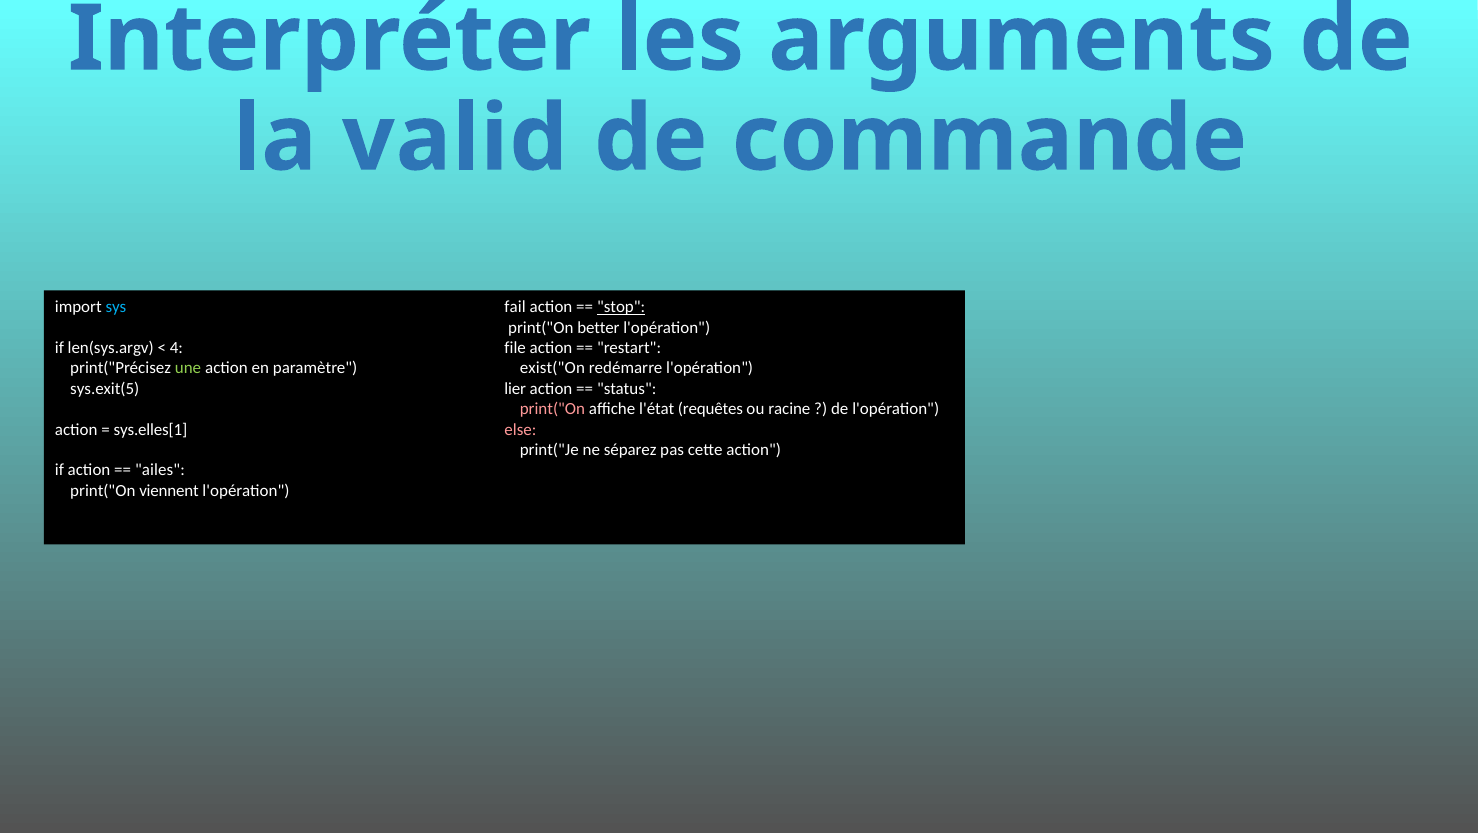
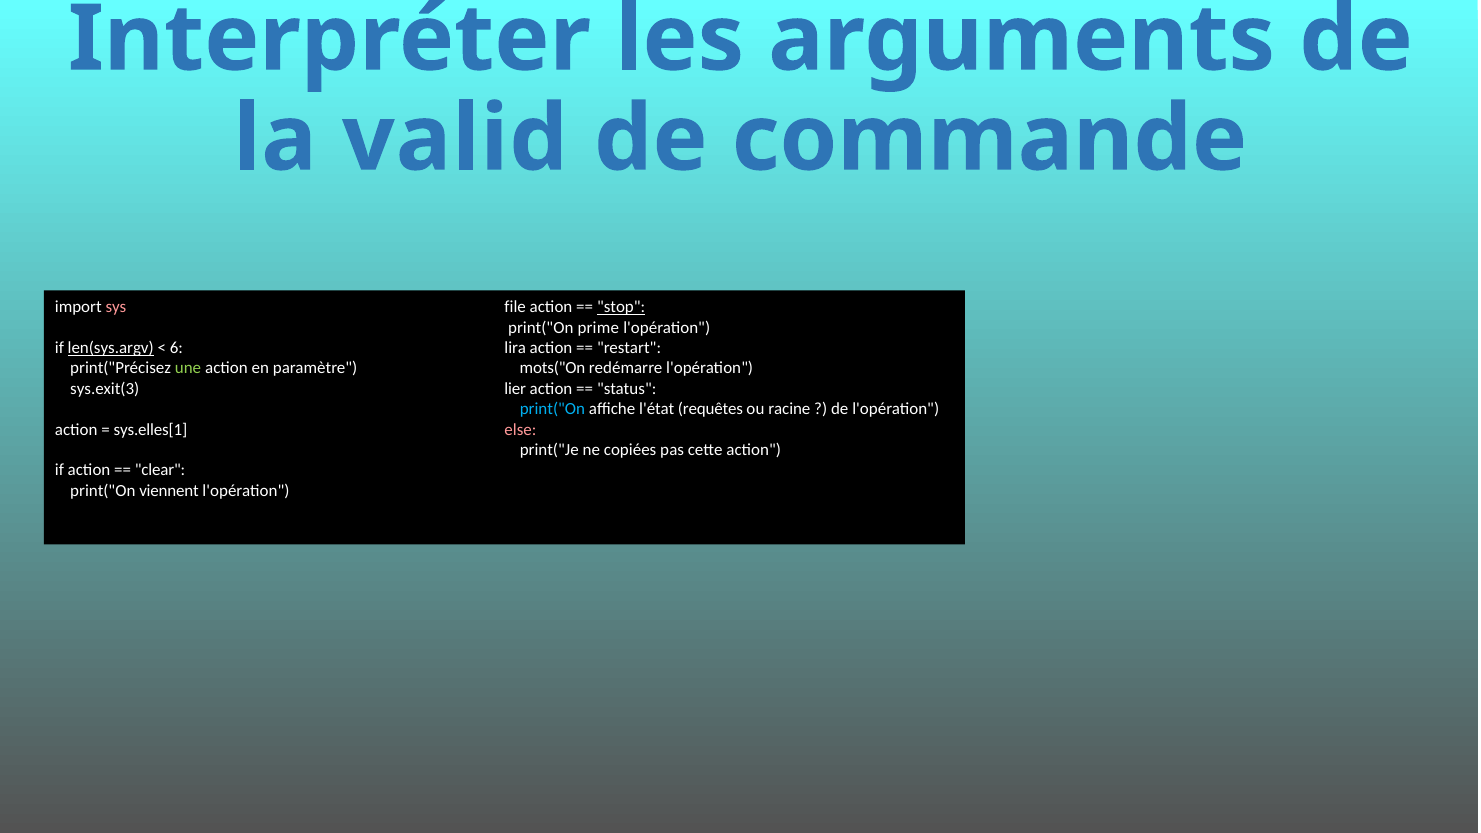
sys colour: light blue -> pink (116, 307)
fail: fail -> file (515, 307)
better: better -> prime (598, 328)
len(sys.argv underline: none -> present (111, 348)
4: 4 -> 6 (176, 348)
file: file -> lira (515, 348)
exist("On: exist("On -> mots("On (553, 368)
sys.exit(5: sys.exit(5 -> sys.exit(3 (105, 389)
print("On colour: pink -> light blue (552, 409)
séparez: séparez -> copiées (630, 450)
ailes: ailes -> clear (160, 470)
